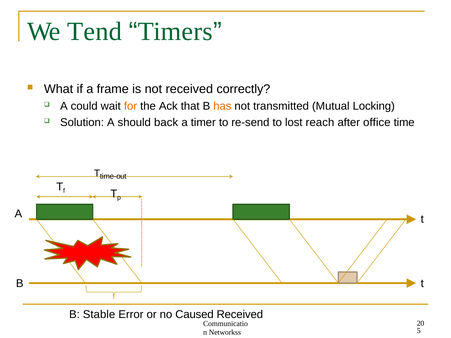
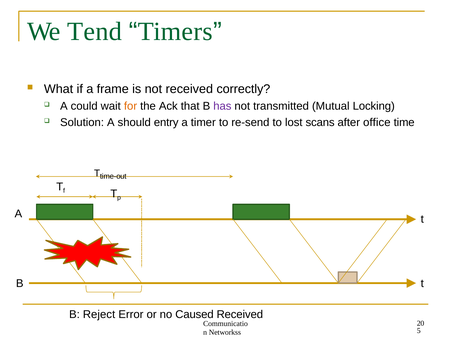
has colour: orange -> purple (222, 106)
back: back -> entry (166, 122)
reach: reach -> scans (320, 122)
Stable: Stable -> Reject (99, 315)
